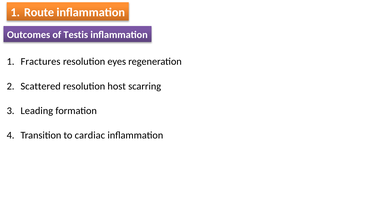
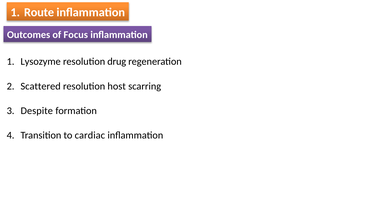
Testis: Testis -> Focus (76, 35)
Fractures: Fractures -> Lysozyme (41, 62)
eyes: eyes -> drug (117, 62)
Leading: Leading -> Despite (37, 111)
